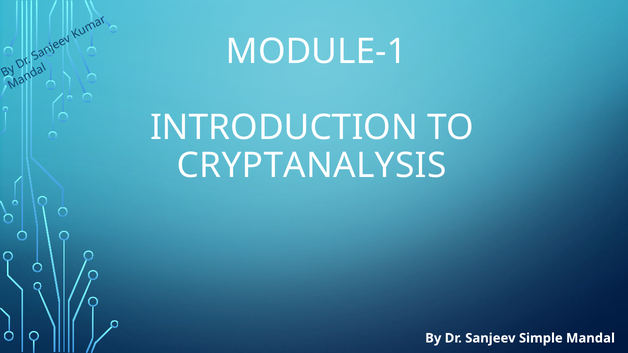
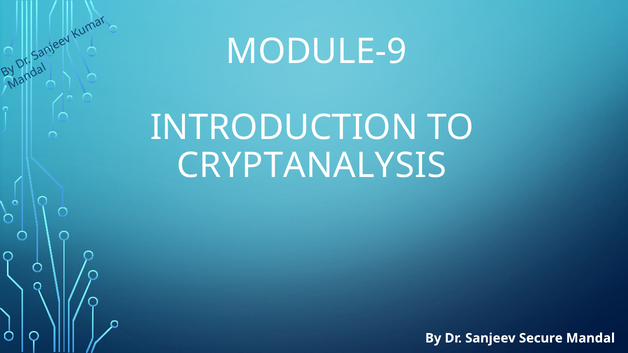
MODULE-1: MODULE-1 -> MODULE-9 (316, 52)
Simple: Simple -> Secure (541, 338)
